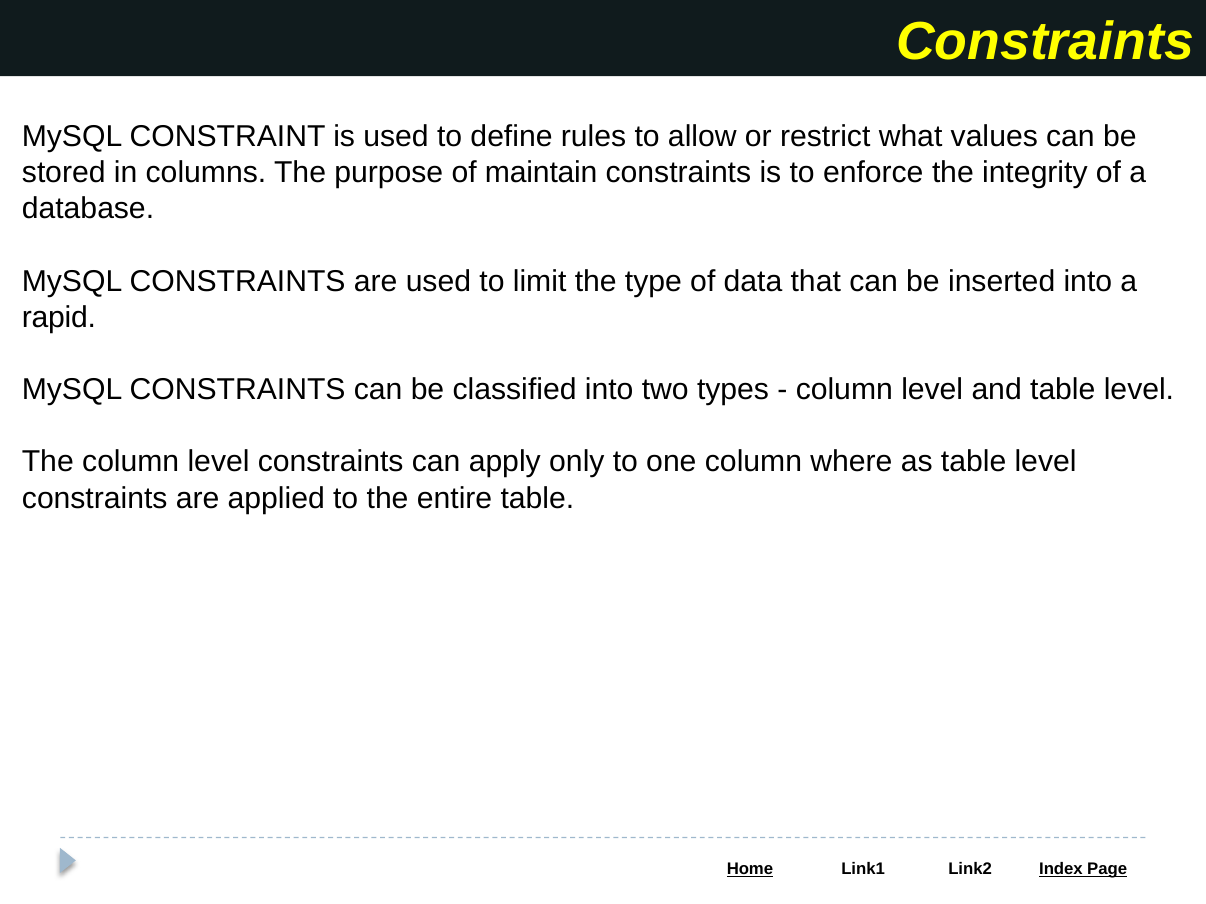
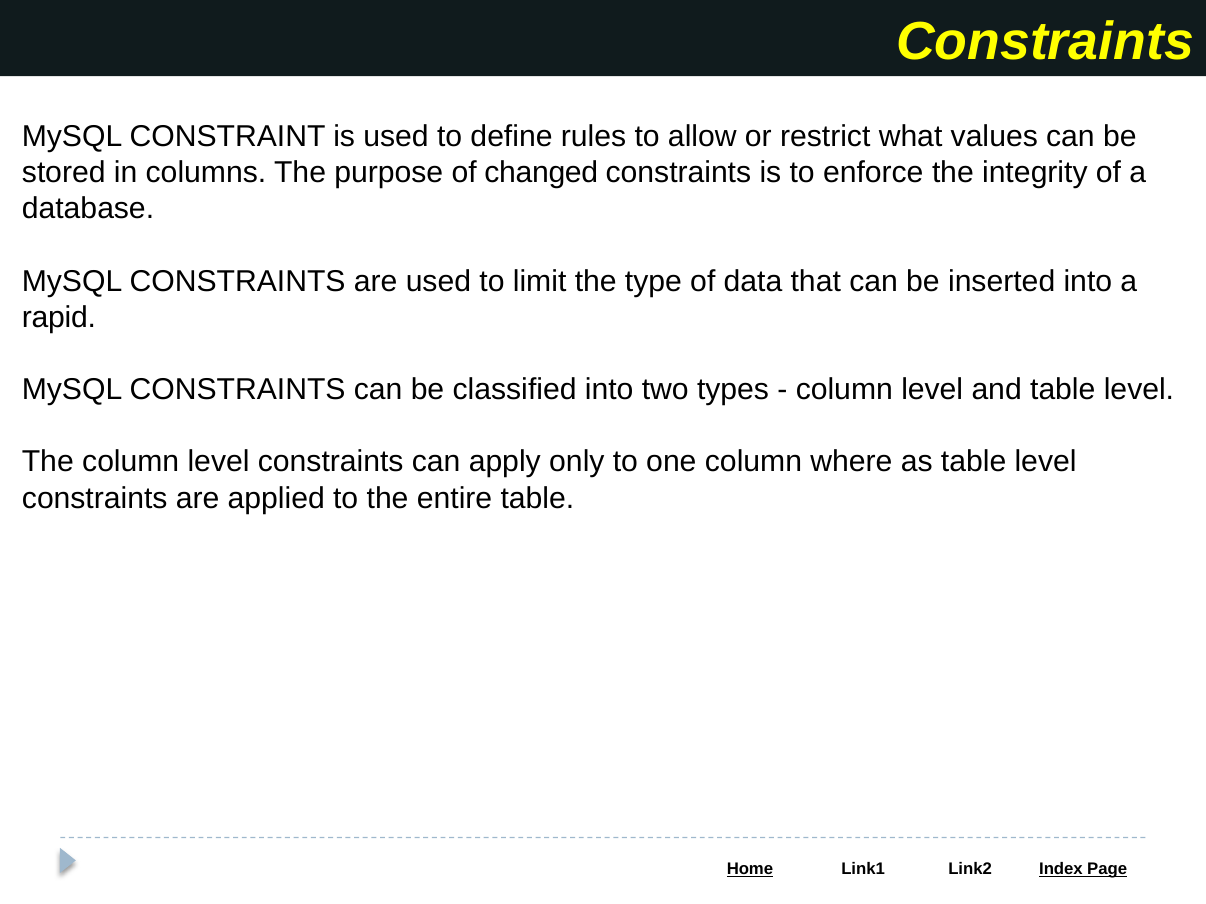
maintain: maintain -> changed (541, 173)
